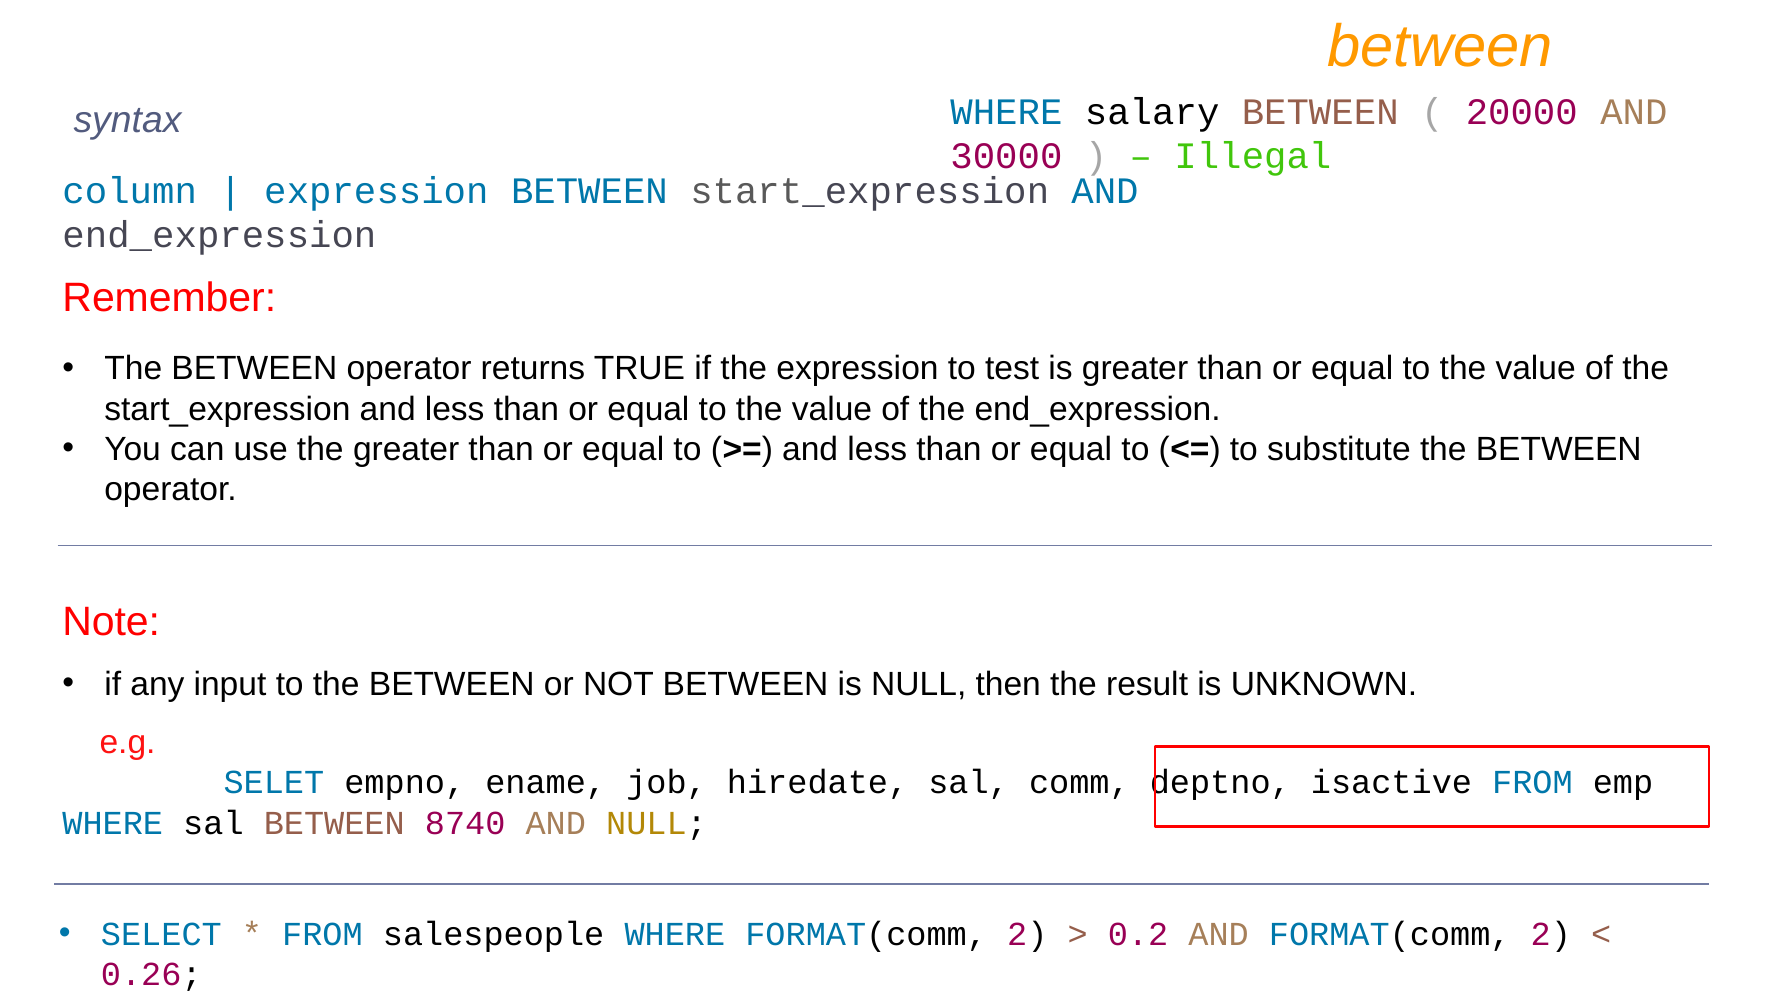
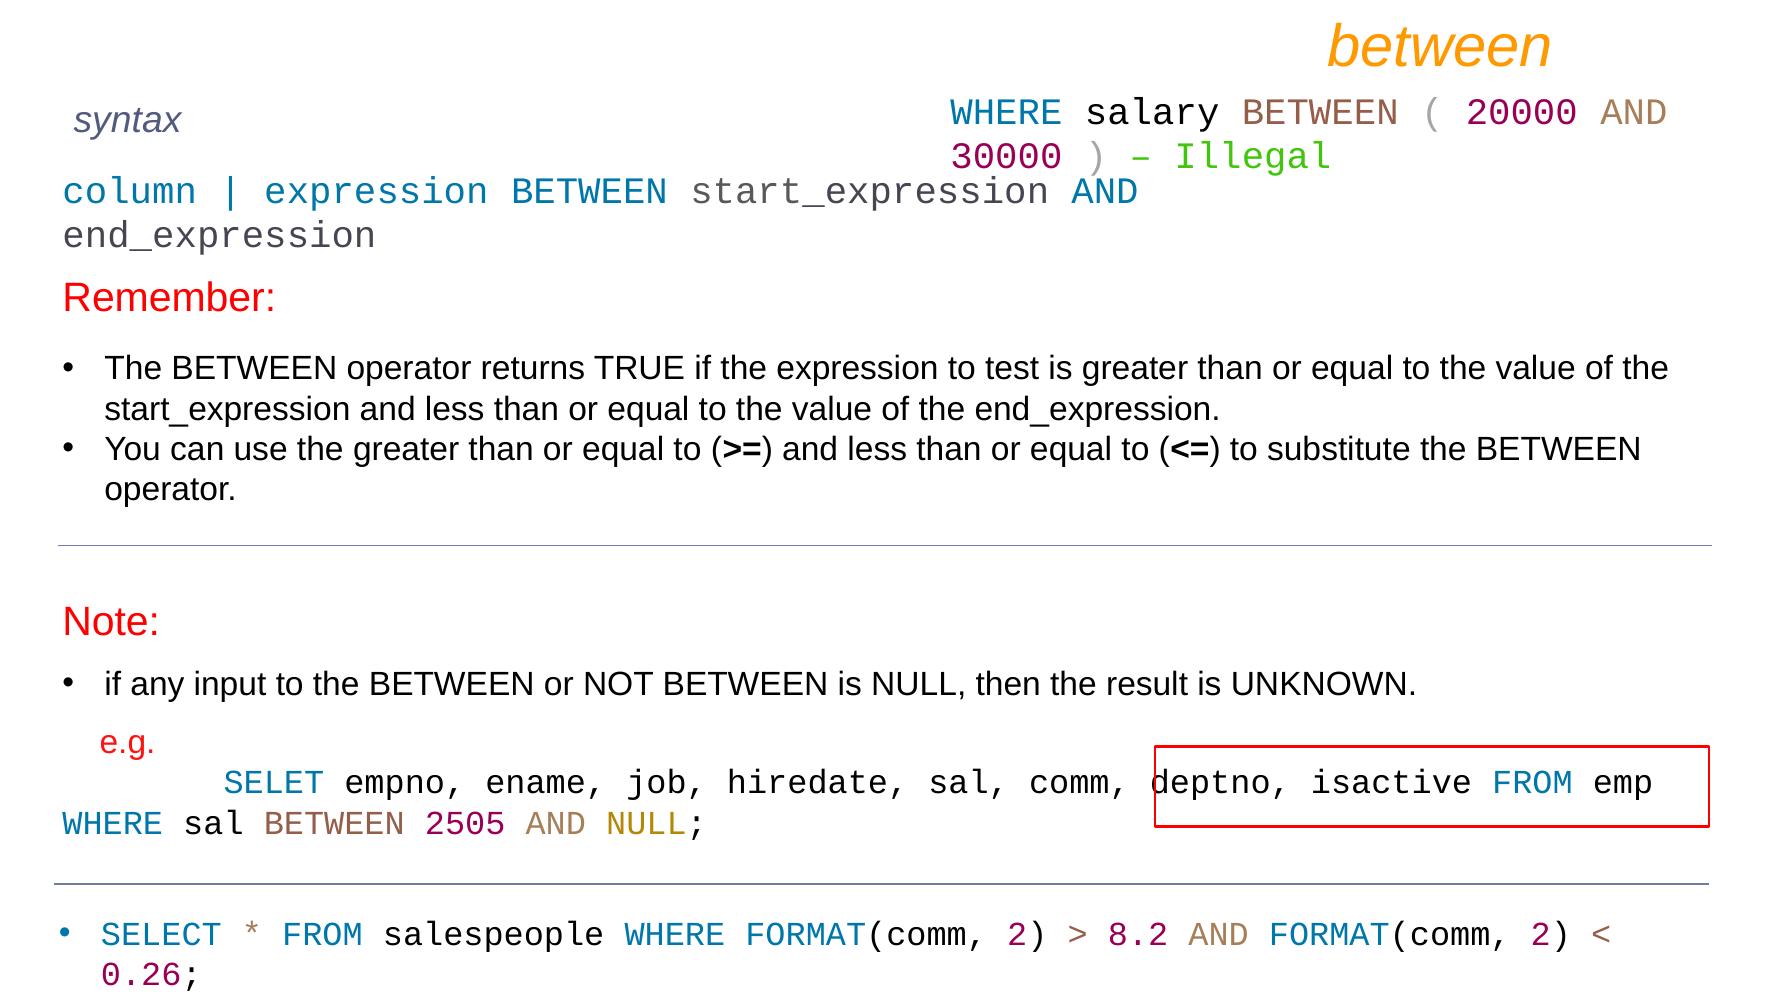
8740: 8740 -> 2505 (465, 823)
0.2: 0.2 -> 8.2 (1138, 934)
